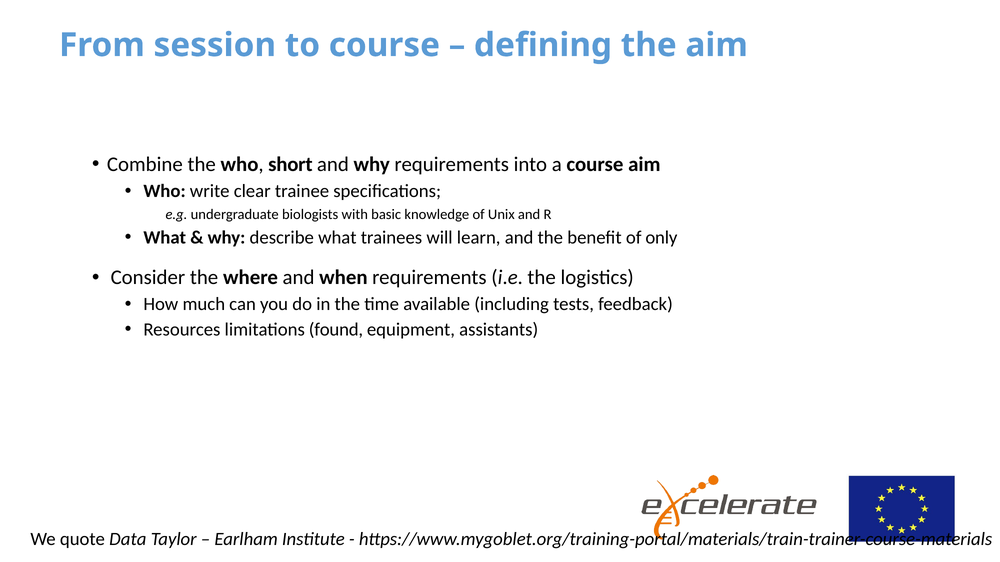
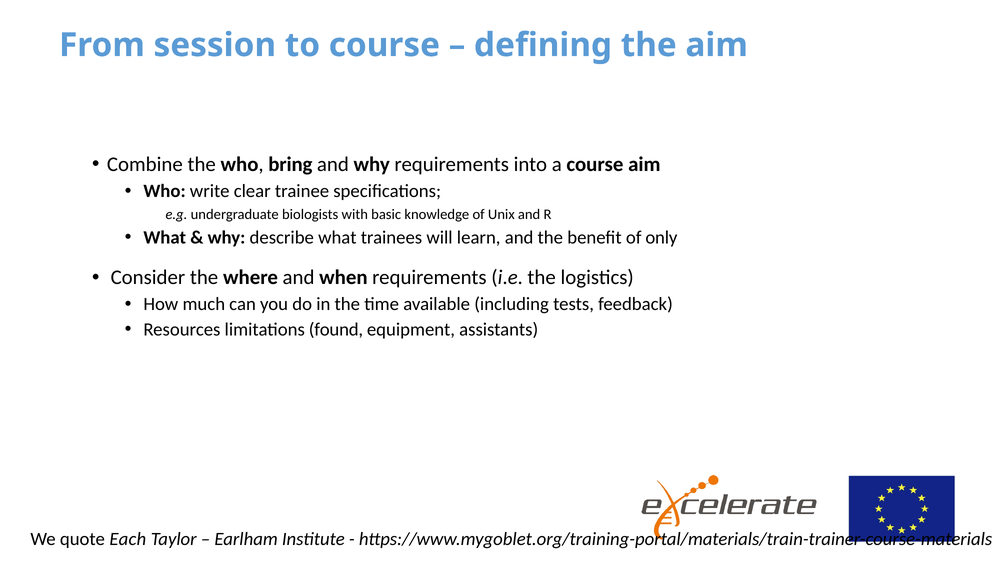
short: short -> bring (290, 165)
Data: Data -> Each (128, 540)
